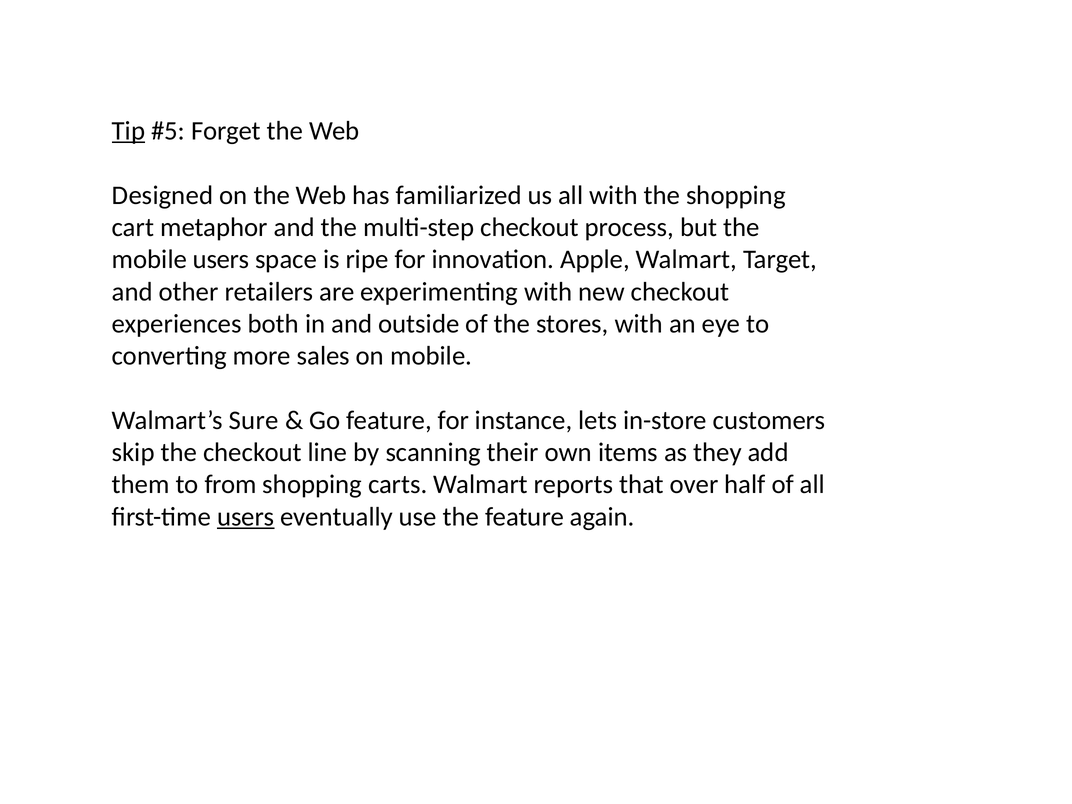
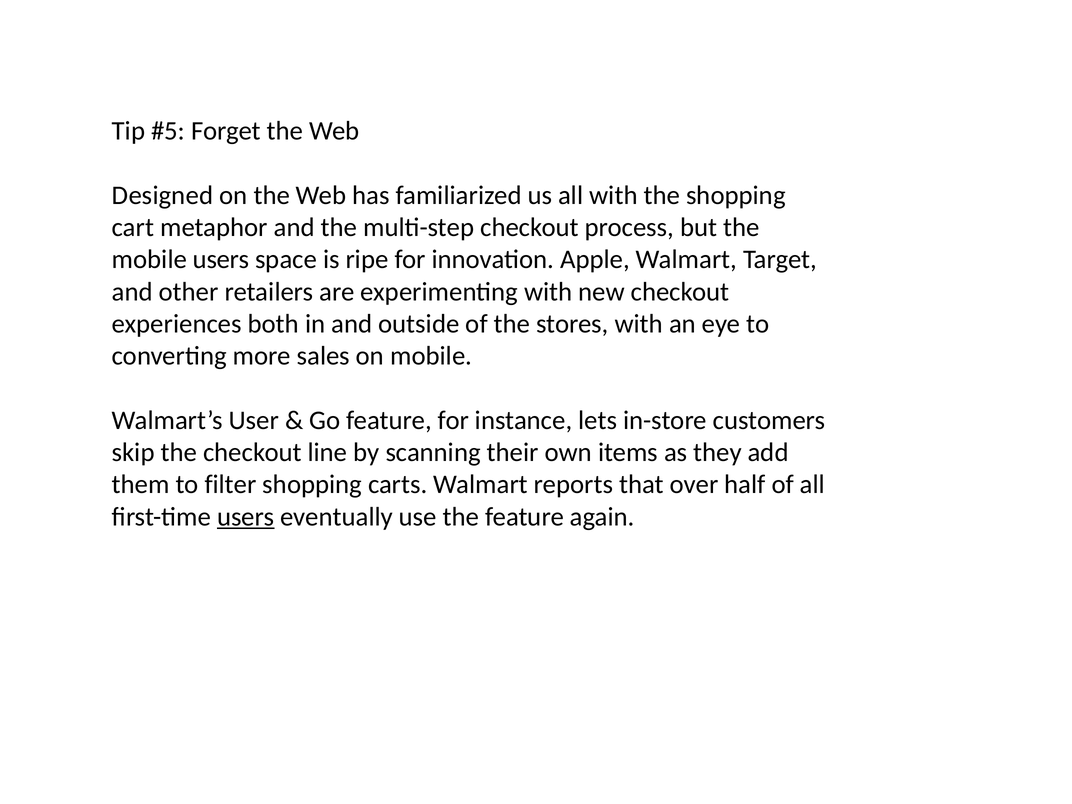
Tip underline: present -> none (129, 131)
Sure: Sure -> User (254, 420)
from: from -> filter (231, 485)
